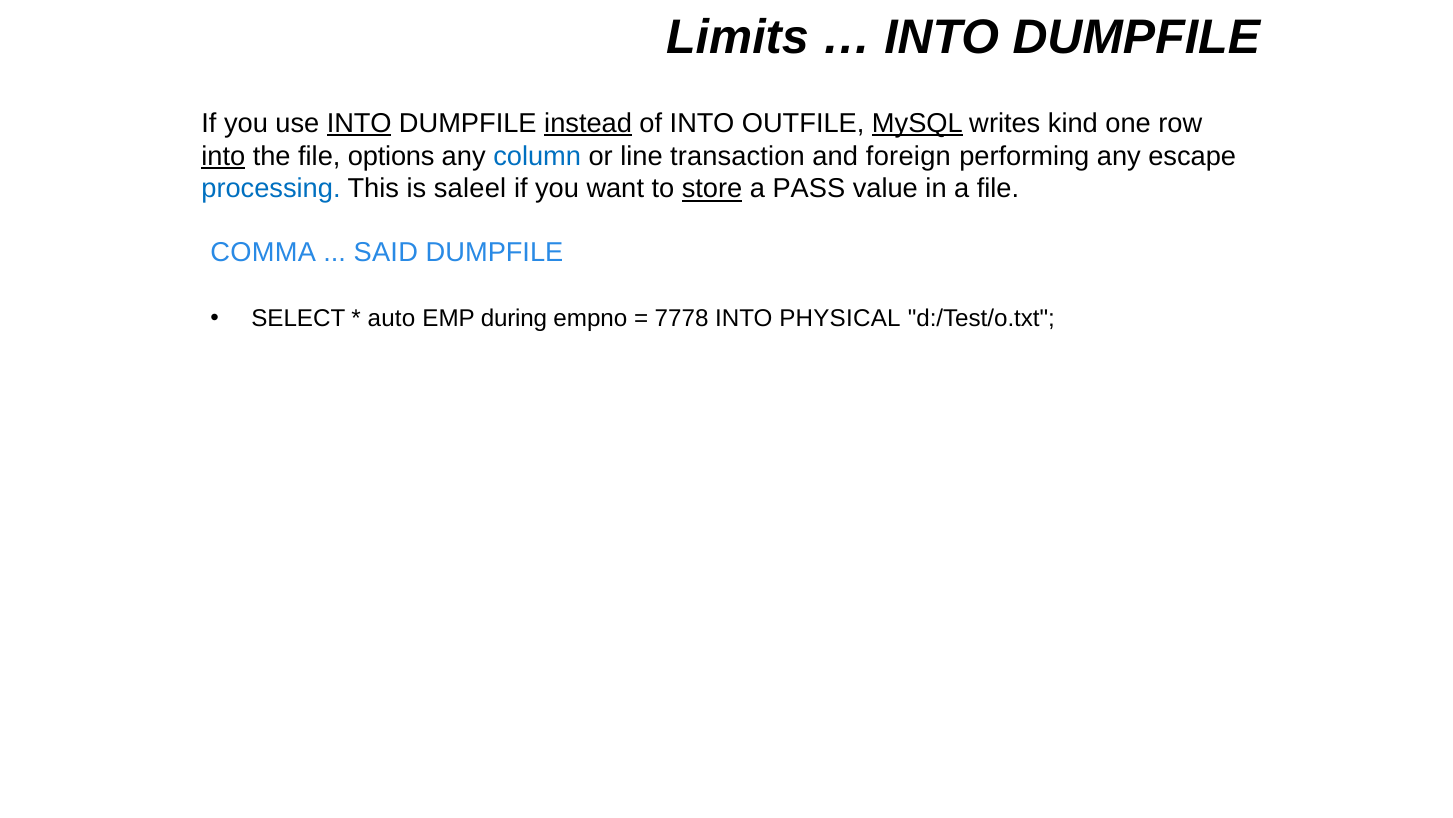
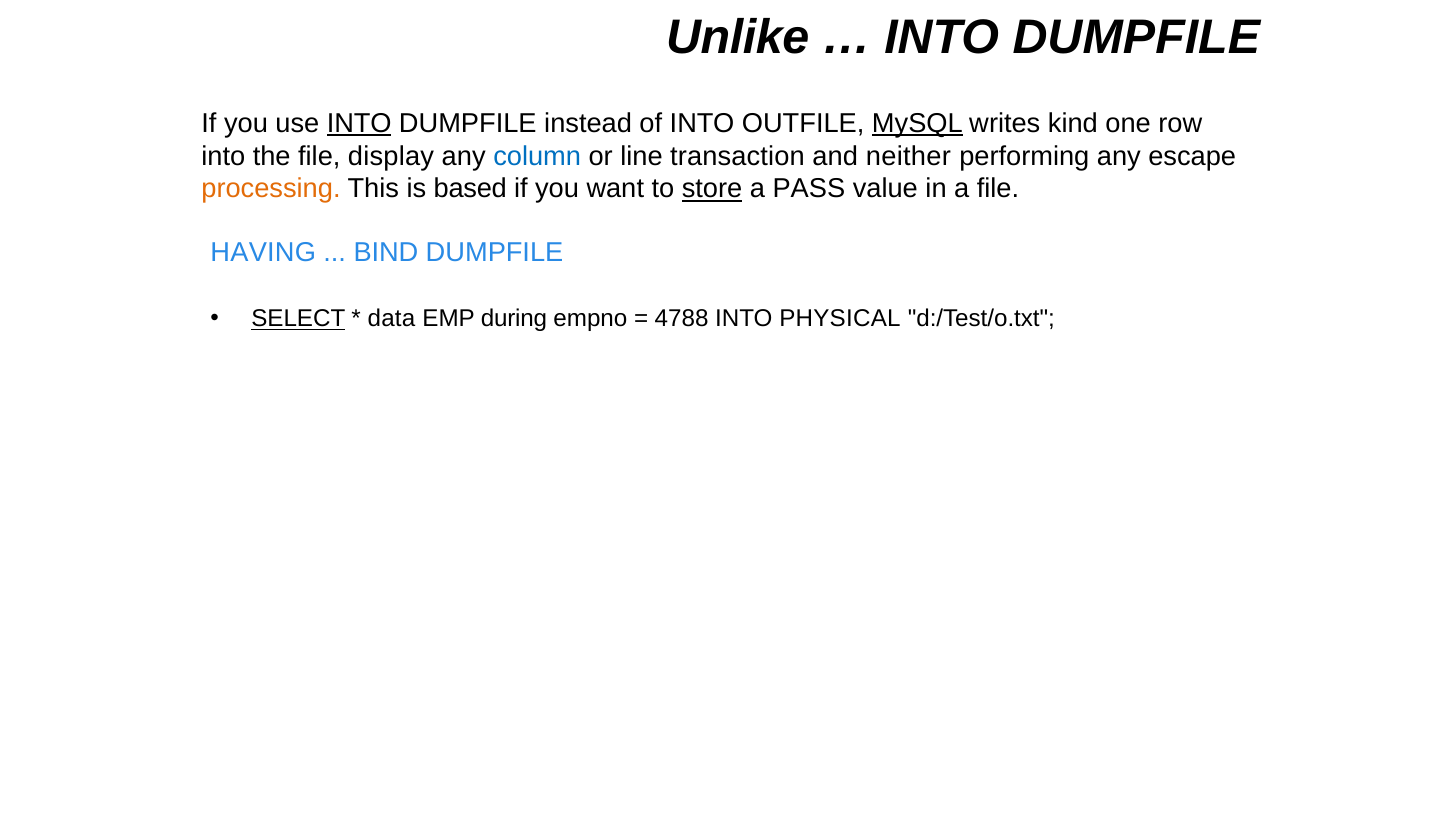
Limits: Limits -> Unlike (738, 38)
instead underline: present -> none (588, 123)
into underline: present -> none (223, 156)
options: options -> display (391, 156)
foreign: foreign -> neither (908, 156)
processing colour: blue -> orange (271, 189)
saleel: saleel -> based (470, 189)
COMMA: COMMA -> HAVING (263, 252)
SAID: SAID -> BIND (386, 252)
SELECT underline: none -> present (298, 319)
auto: auto -> data (391, 319)
7778: 7778 -> 4788 (682, 319)
